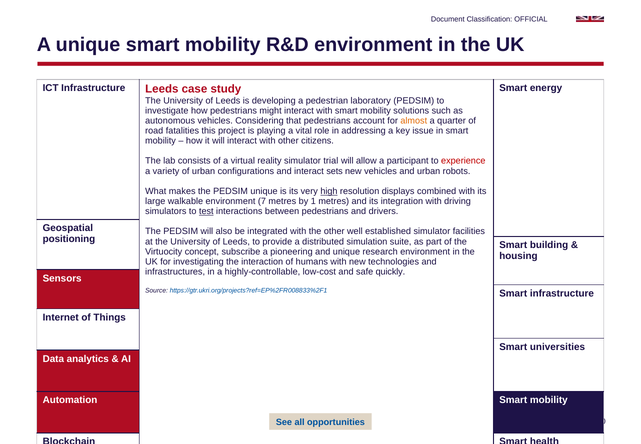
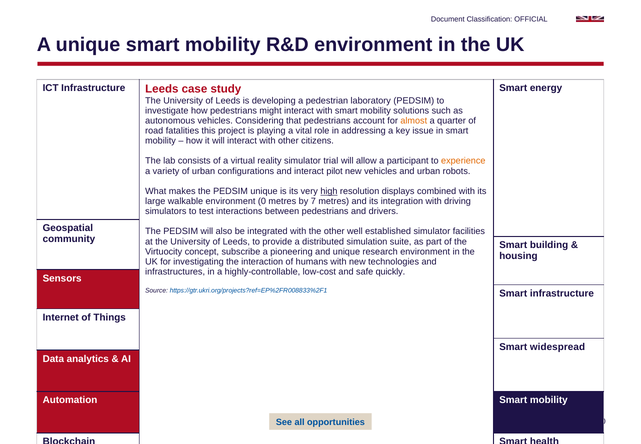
experience colour: red -> orange (463, 161)
sets: sets -> pilot (335, 171)
7: 7 -> 0 (262, 201)
1: 1 -> 7 (313, 201)
test underline: present -> none (206, 211)
positioning: positioning -> community (69, 239)
universities: universities -> widespread (557, 347)
